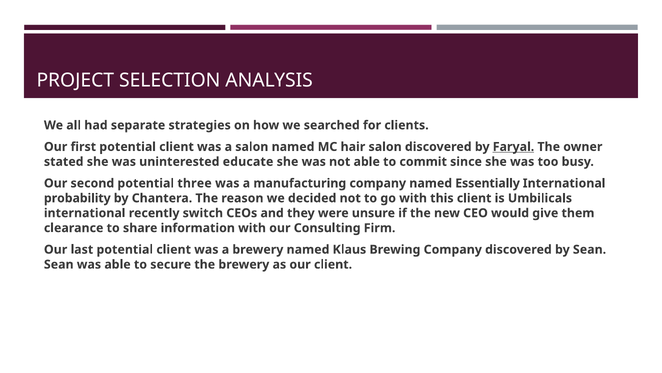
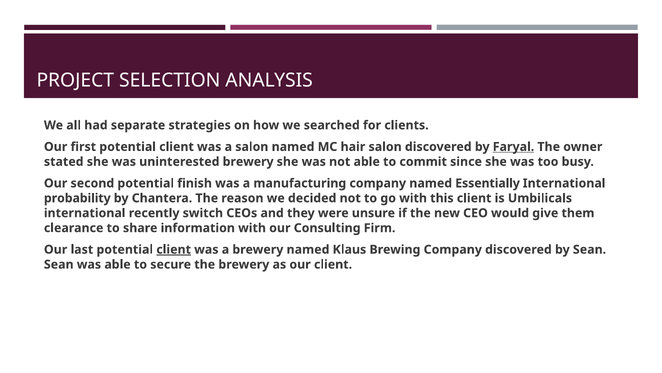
uninterested educate: educate -> brewery (248, 161)
three: three -> finish (195, 183)
client underline: none -> present (174, 249)
